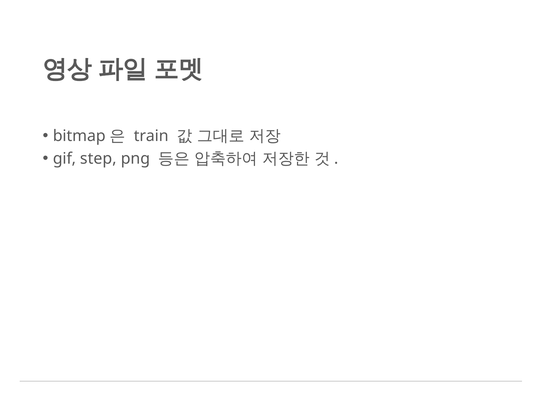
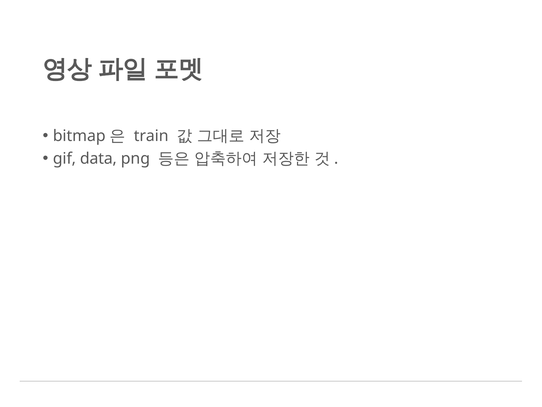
step: step -> data (98, 159)
